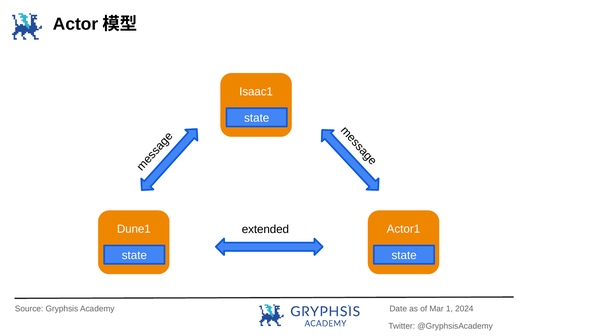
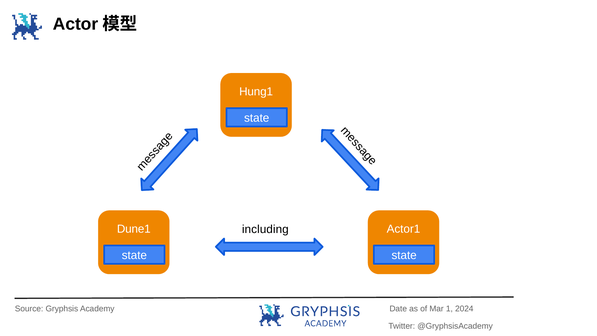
Isaac1: Isaac1 -> Hung1 (256, 92)
extended: extended -> including (265, 229)
